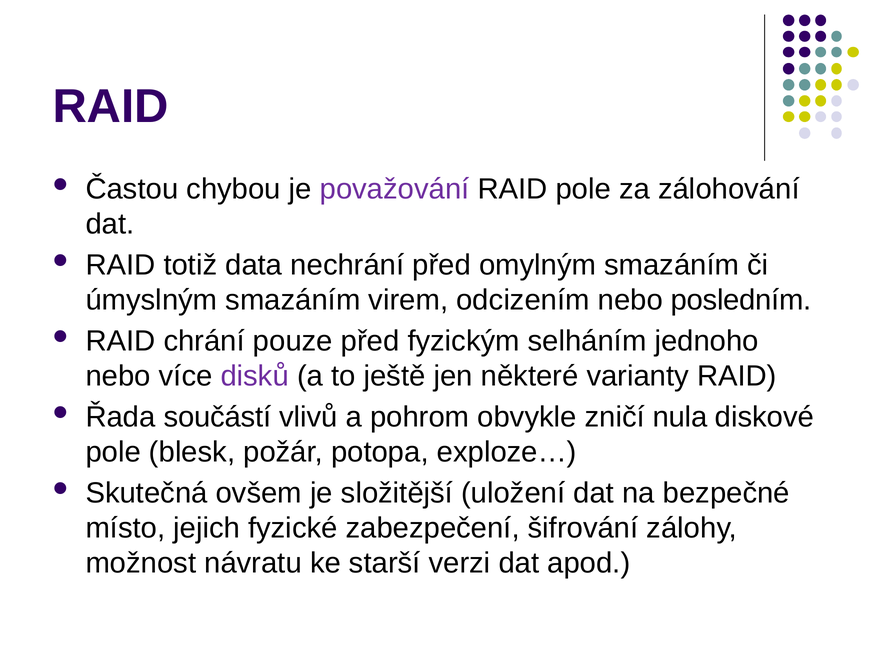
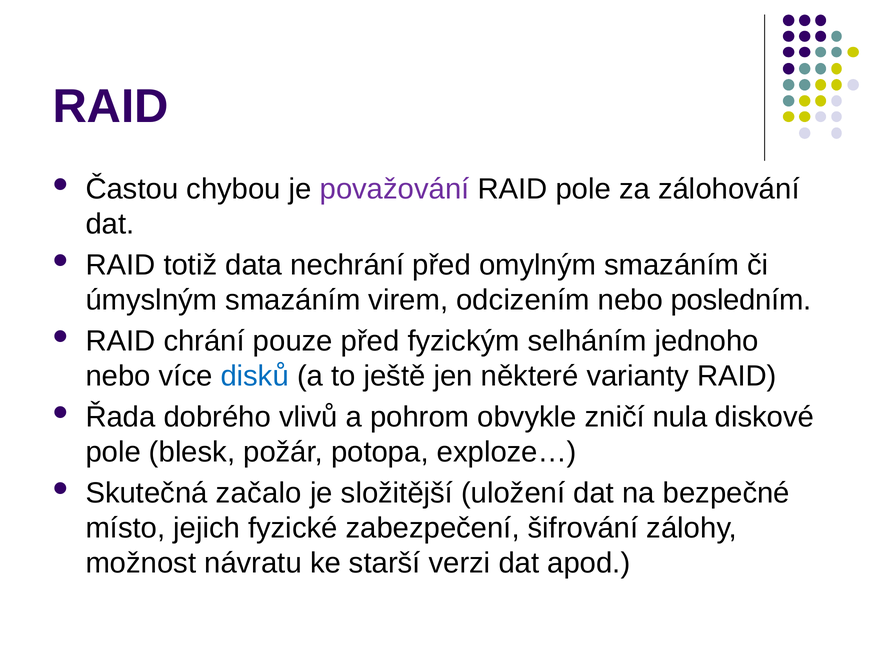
disků colour: purple -> blue (255, 376)
součástí: součástí -> dobrého (217, 417)
ovšem: ovšem -> začalo (259, 493)
